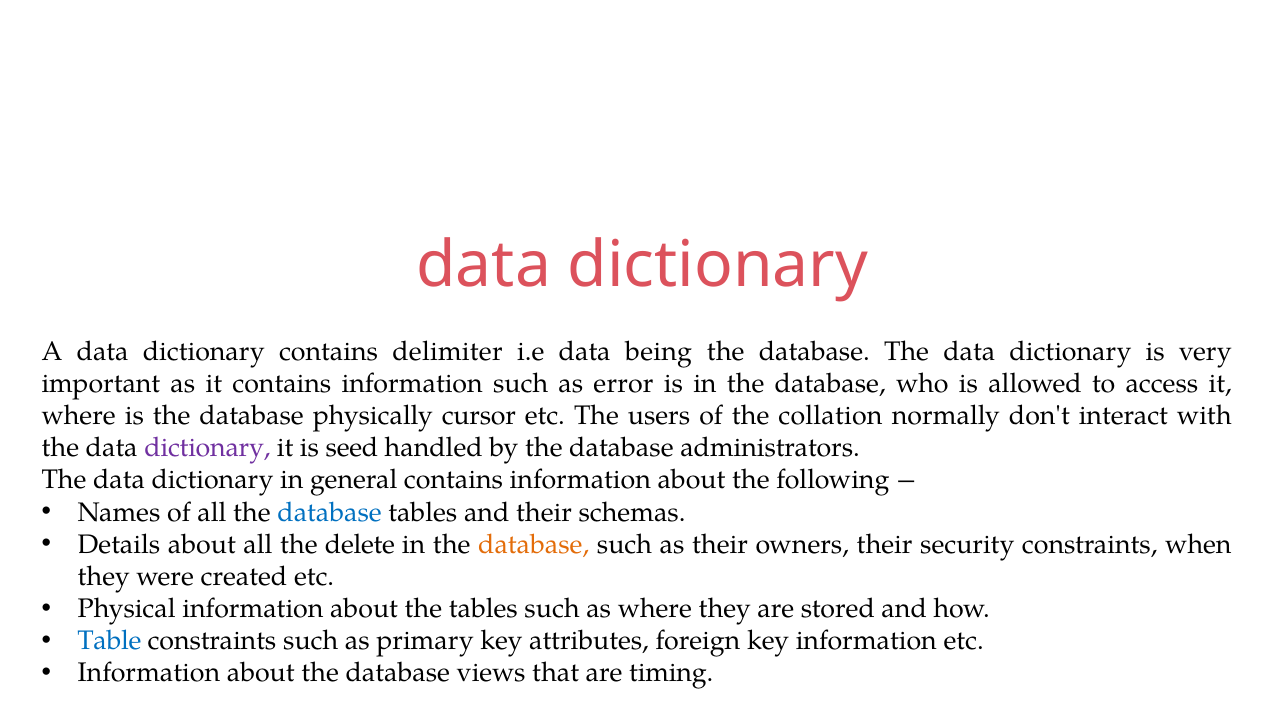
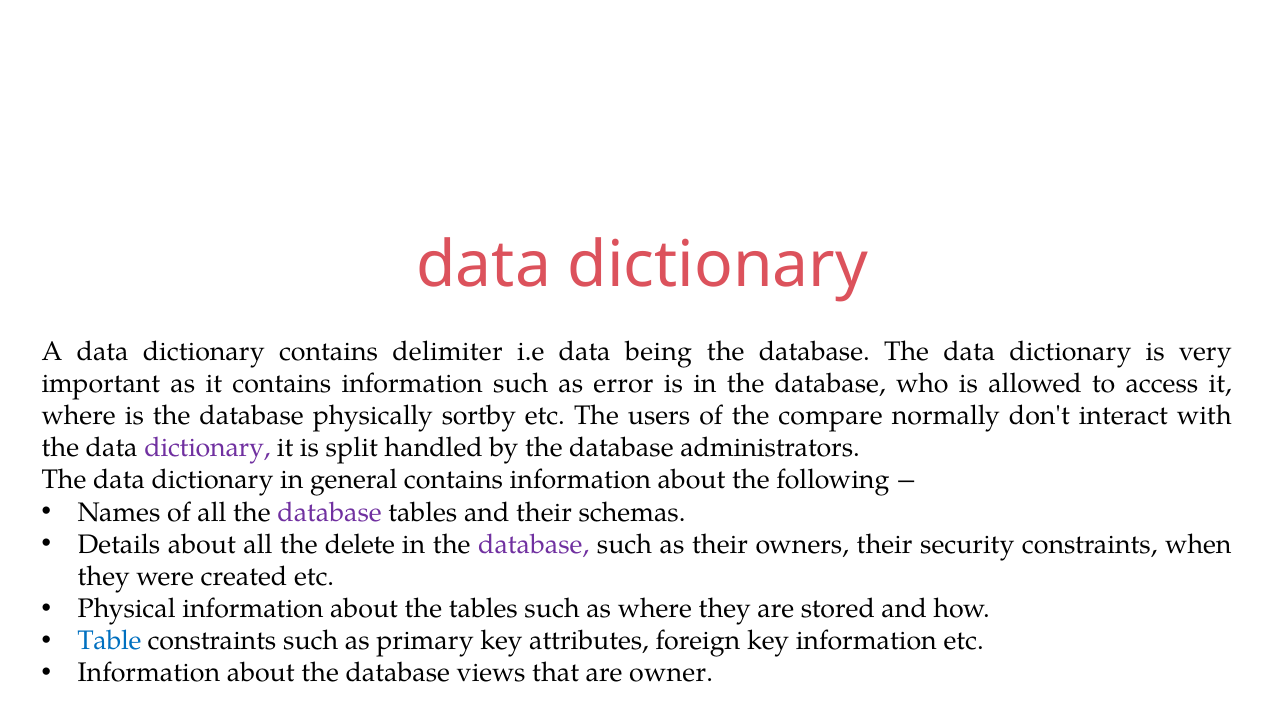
cursor: cursor -> sortby (479, 416)
collation: collation -> compare (830, 416)
seed: seed -> split (352, 448)
database colour: blue -> purple (330, 512)
database colour: orange -> purple (534, 544)
timing: timing -> owner (671, 673)
